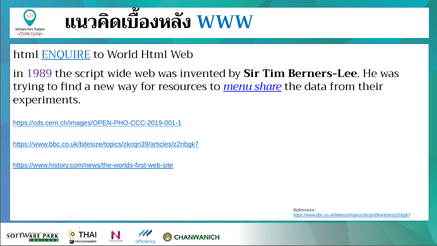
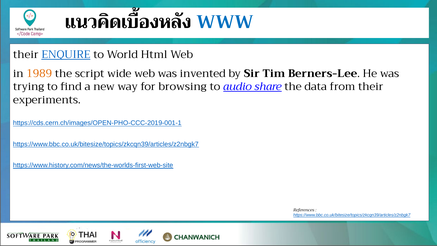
html: html -> their (26, 54)
1989 colour: purple -> orange (39, 73)
resources: resources -> browsing (183, 87)
menu: menu -> audio (237, 87)
